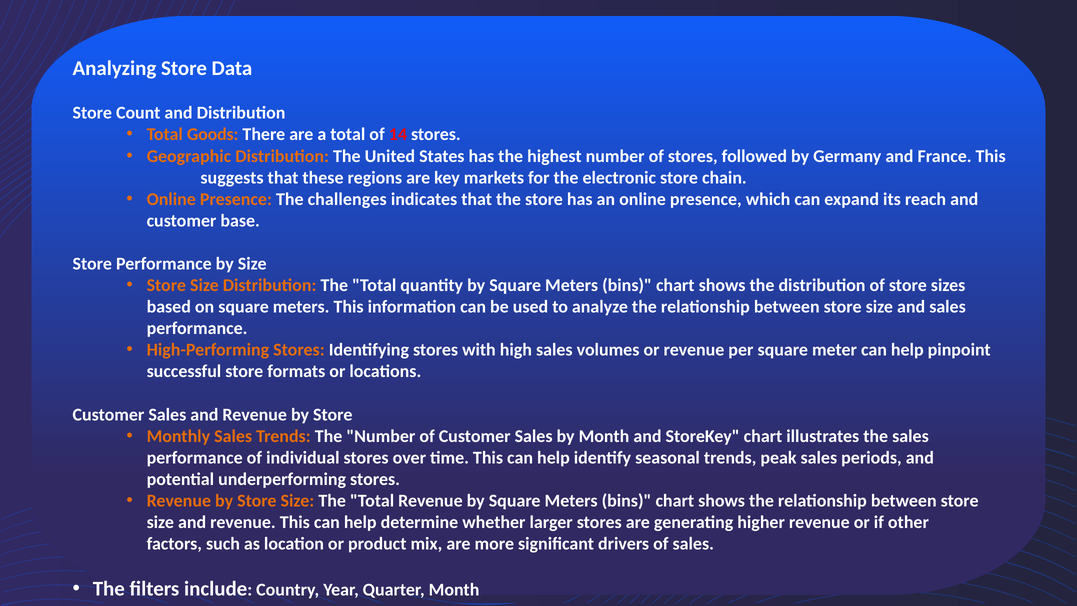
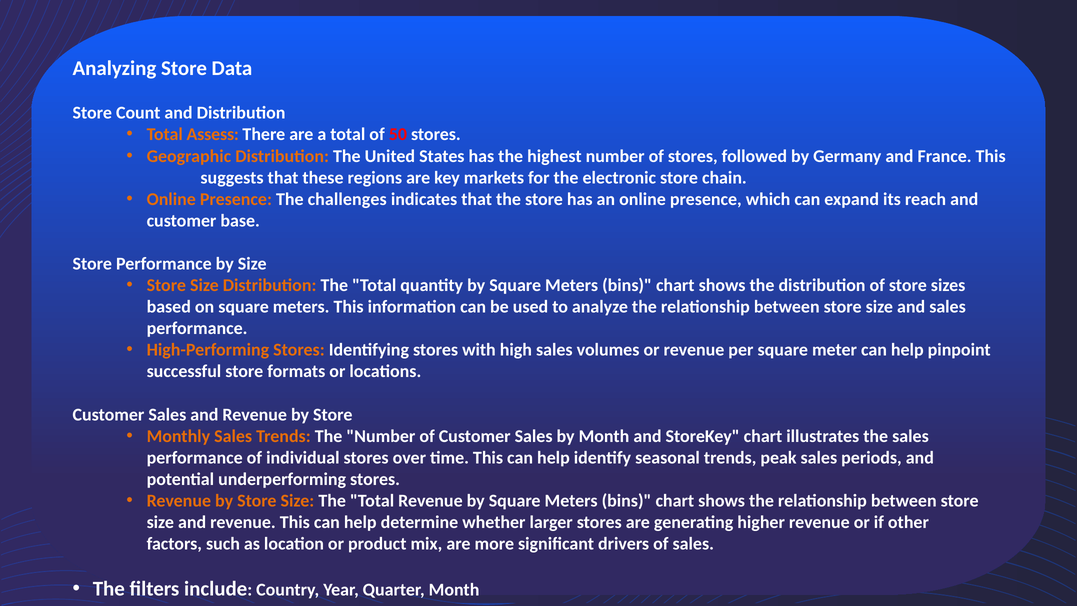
Goods: Goods -> Assess (213, 134)
14: 14 -> 50 (398, 134)
